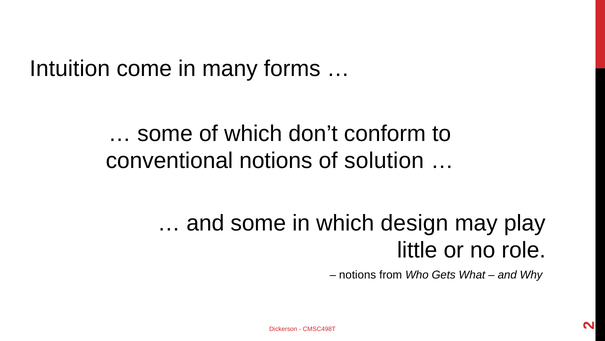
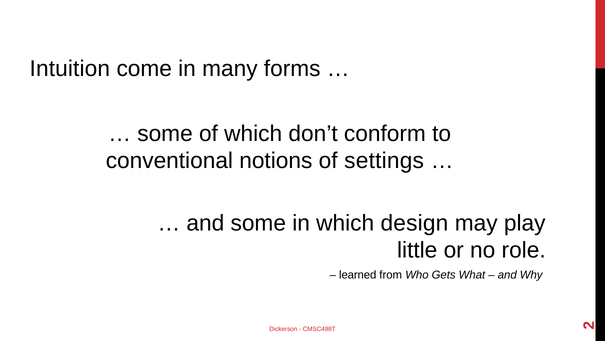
solution: solution -> settings (384, 161)
notions: notions -> learned (358, 275)
